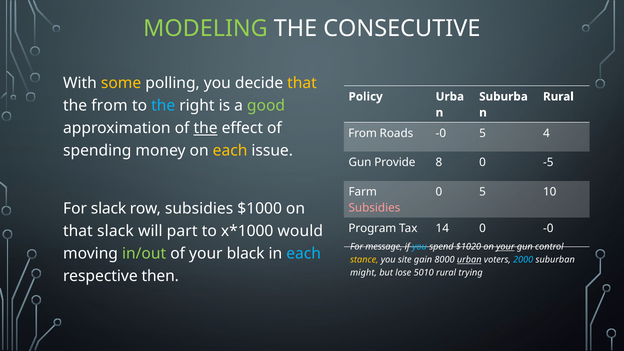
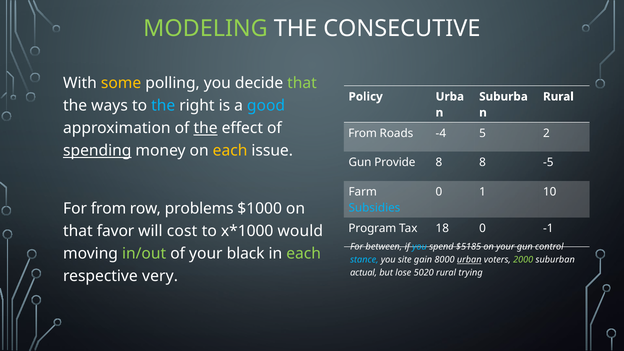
that colour: yellow -> light green (302, 83)
the from: from -> ways (110, 106)
good colour: light green -> light blue (266, 106)
Roads -0: -0 -> -4 (441, 133)
4: 4 -> 2 (546, 133)
spending underline: none -> present (97, 151)
8 0: 0 -> 8 (483, 163)
0 5: 5 -> 1 (483, 192)
For slack: slack -> from (109, 209)
row subsidies: subsidies -> problems (199, 209)
Subsidies colour: pink -> light blue (374, 208)
14: 14 -> 18 (442, 229)
0 -0: -0 -> -1 (548, 229)
that slack: slack -> favor (116, 231)
part: part -> cost (182, 231)
message: message -> between (384, 247)
$1020: $1020 -> $5185 (469, 247)
your underline: present -> none (505, 247)
each colour: light blue -> light green (304, 254)
stance colour: yellow -> light blue (364, 260)
2000 colour: light blue -> light green (523, 260)
might: might -> actual (364, 273)
5010: 5010 -> 5020 (424, 273)
then: then -> very (160, 276)
